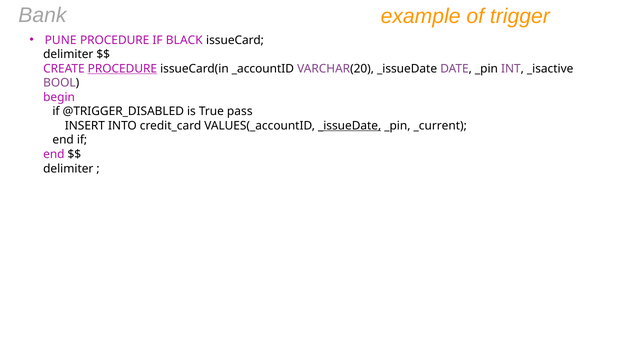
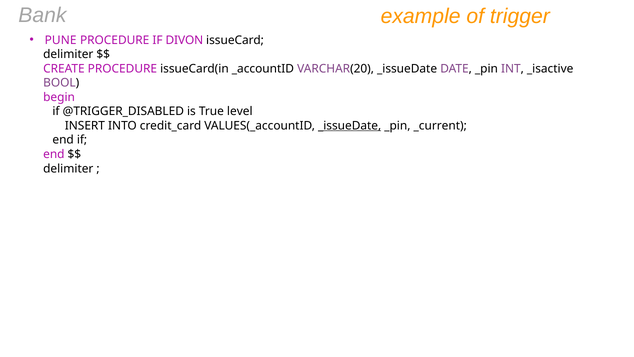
BLACK: BLACK -> DIVON (184, 40)
PROCEDURE underline: present -> none (122, 69)
pass: pass -> level (240, 111)
